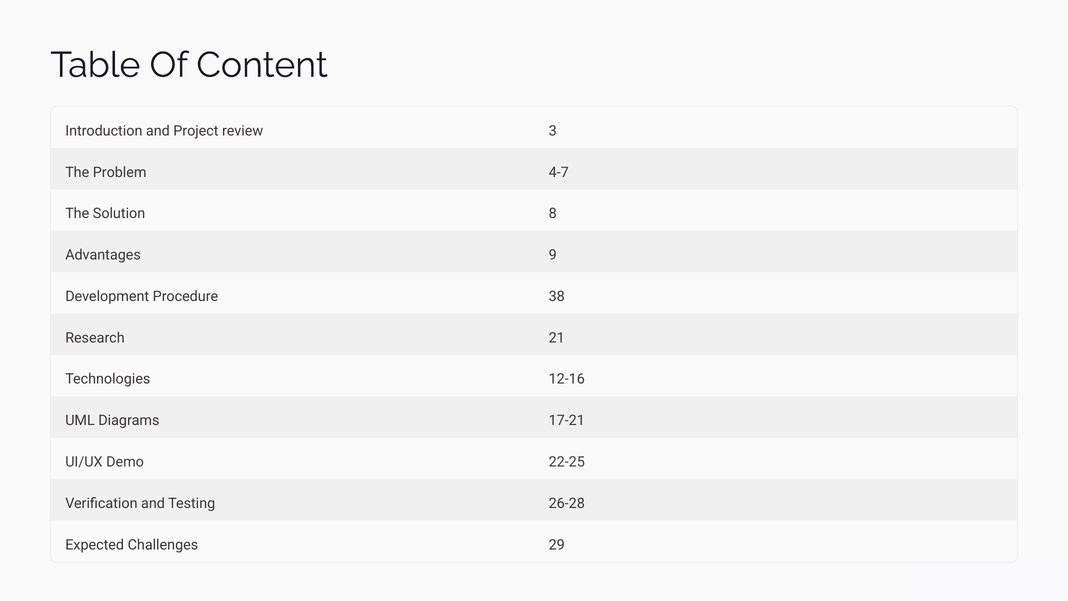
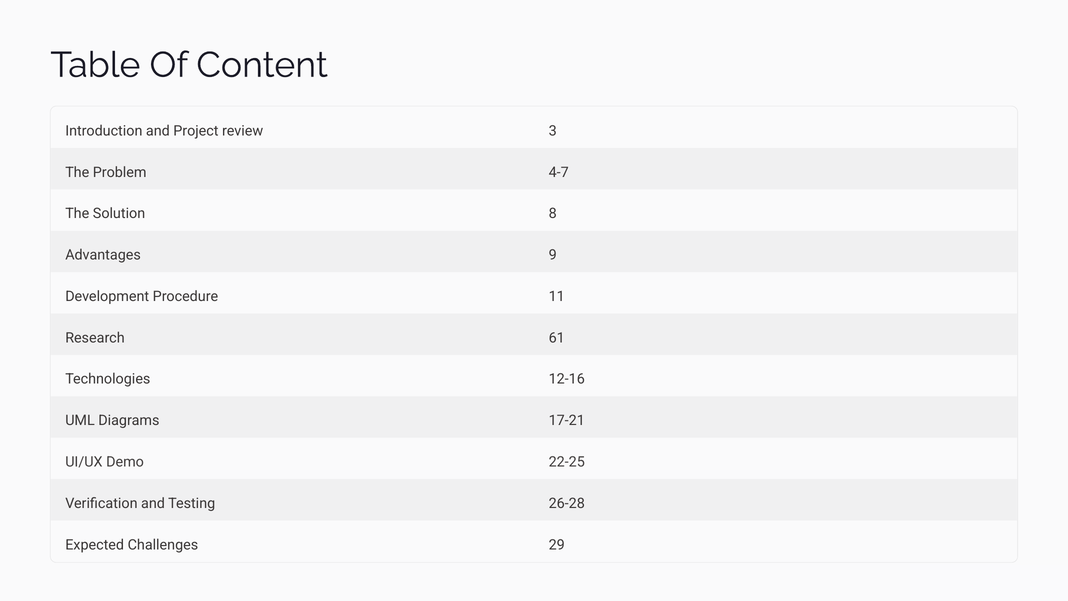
38: 38 -> 11 (557, 296)
21: 21 -> 61 (557, 338)
